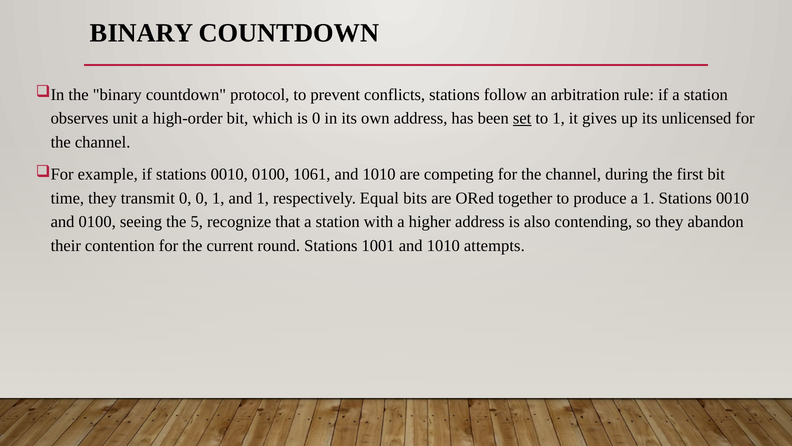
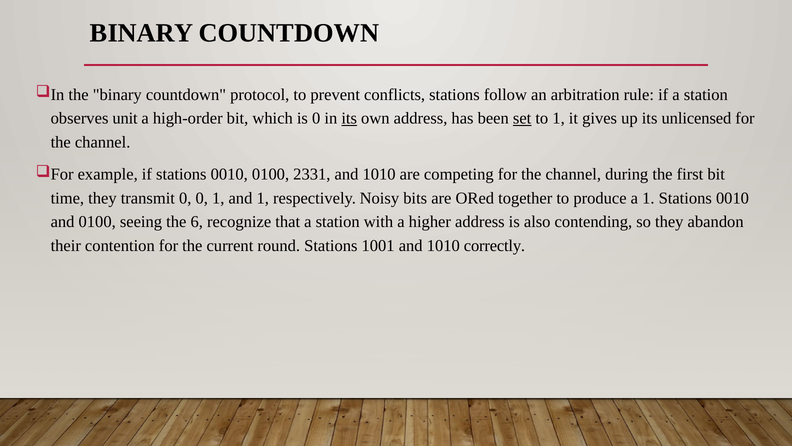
its underline: none -> present (349, 118)
1061: 1061 -> 2331 (312, 174)
Equal: Equal -> Noisy (379, 198)
5: 5 -> 6 (197, 222)
attempts: attempts -> correctly (494, 246)
